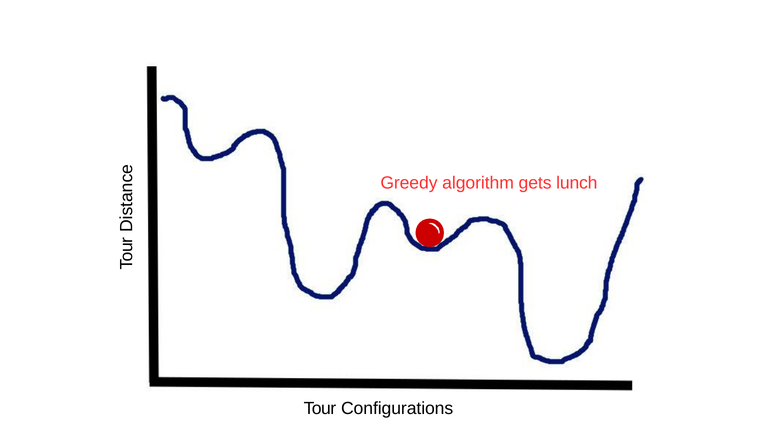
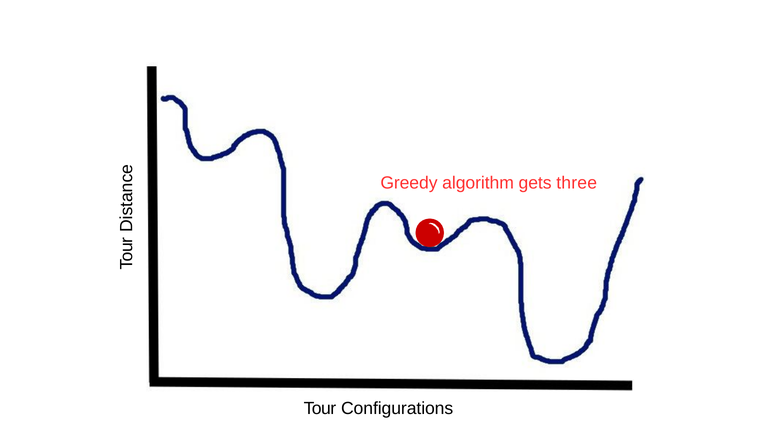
lunch: lunch -> three (577, 183)
